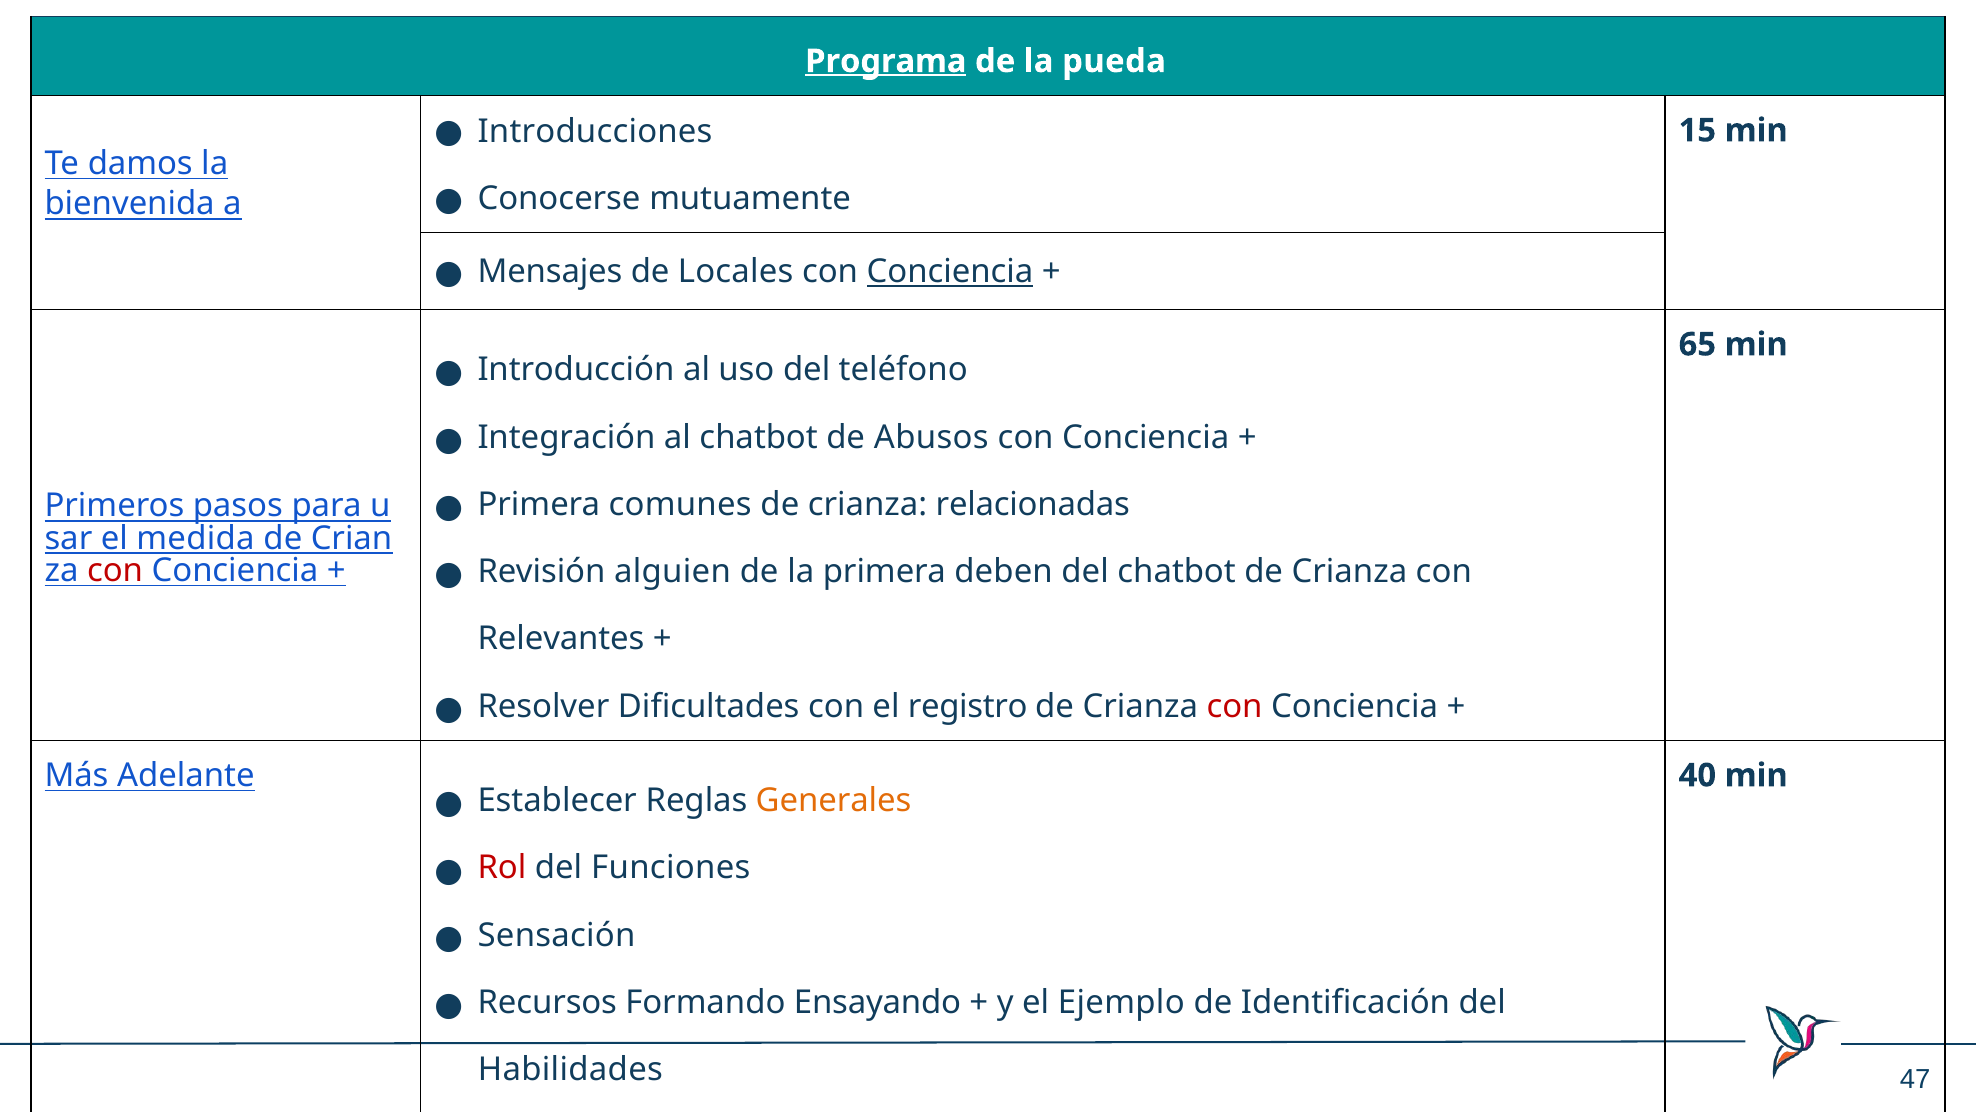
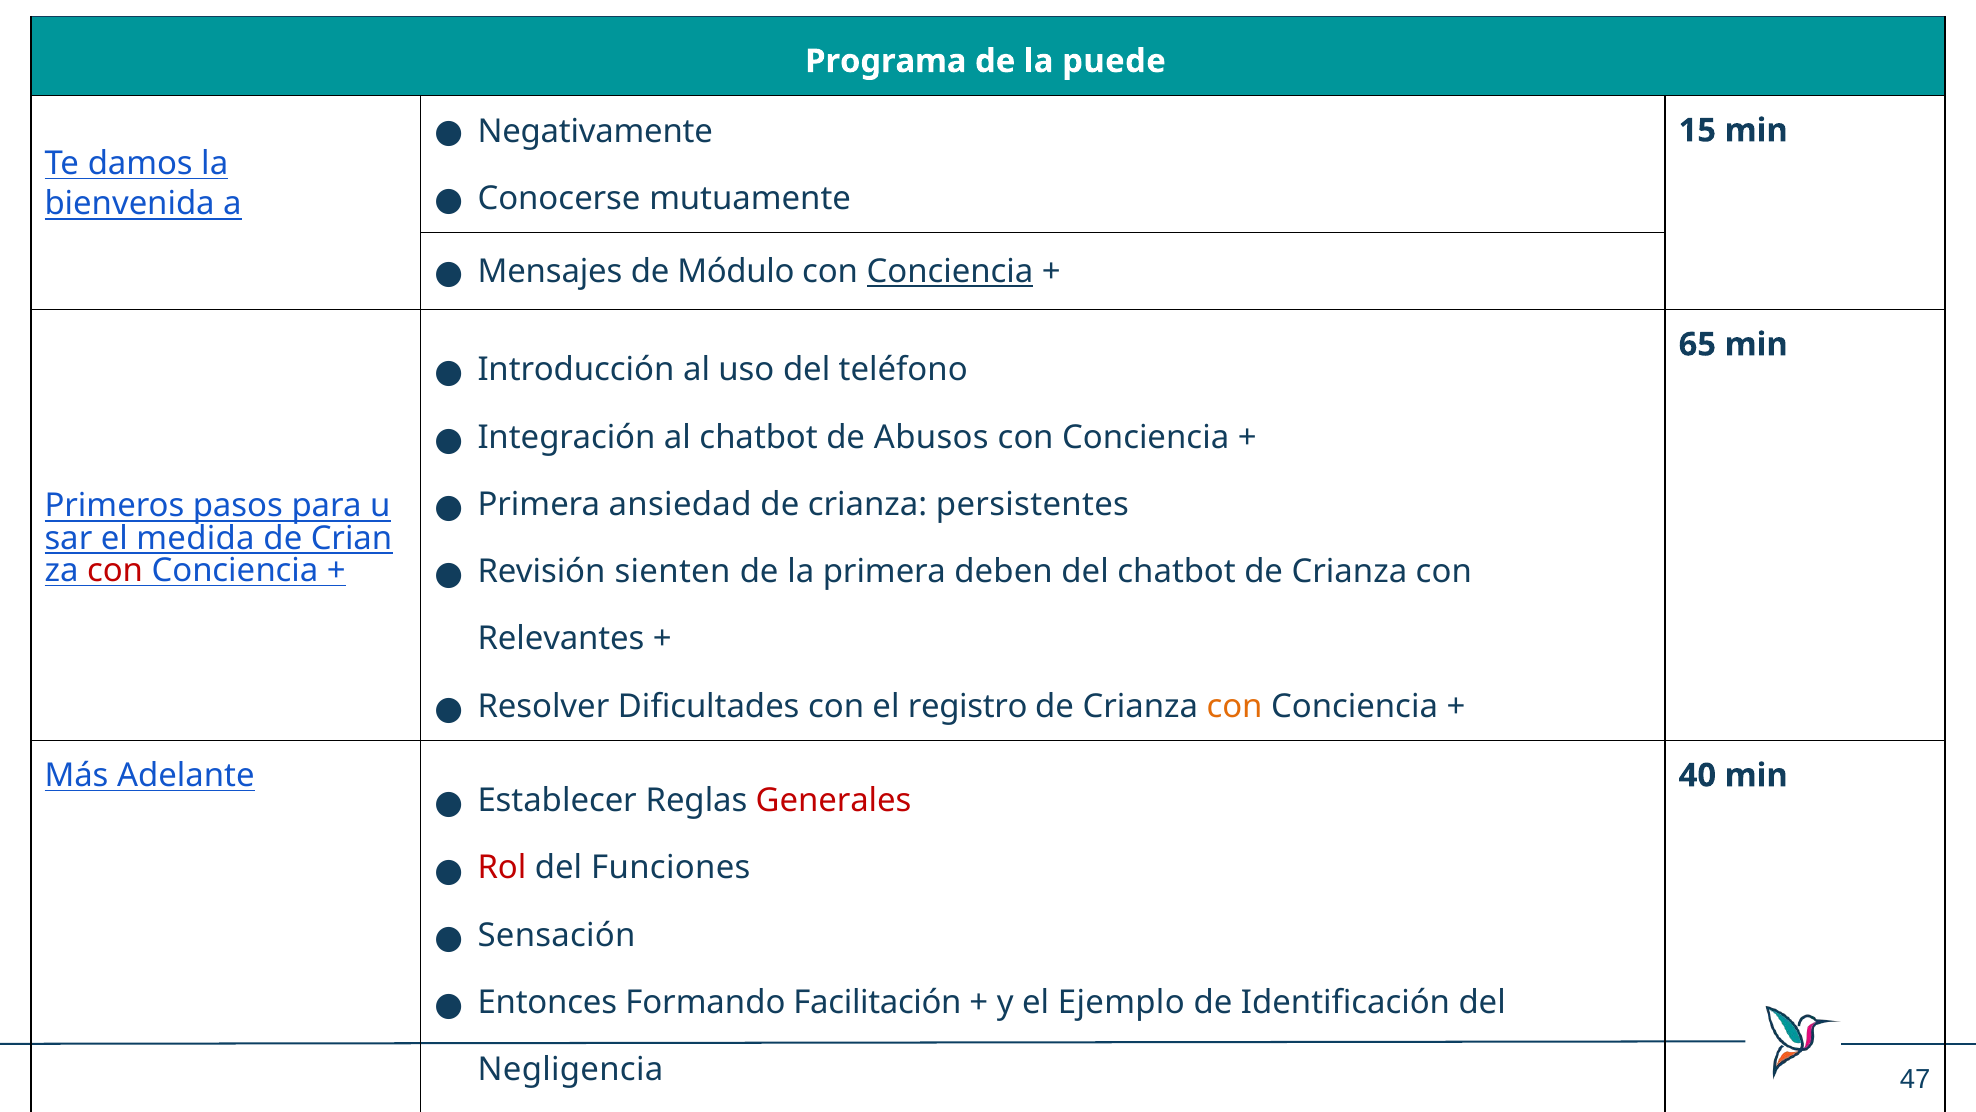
Programa underline: present -> none (886, 61)
pueda: pueda -> puede (1114, 61)
Introducciones: Introducciones -> Negativamente (595, 131)
Locales: Locales -> Módulo (736, 272)
comunes: comunes -> ansiedad (680, 504)
relacionadas: relacionadas -> persistentes (1032, 504)
alguien: alguien -> sienten (672, 571)
con colour: red -> orange (1235, 706)
Generales colour: orange -> red (834, 801)
Recursos: Recursos -> Entonces (547, 1002)
Ensayando: Ensayando -> Facilitación (878, 1002)
Habilidades: Habilidades -> Negligencia (570, 1069)
